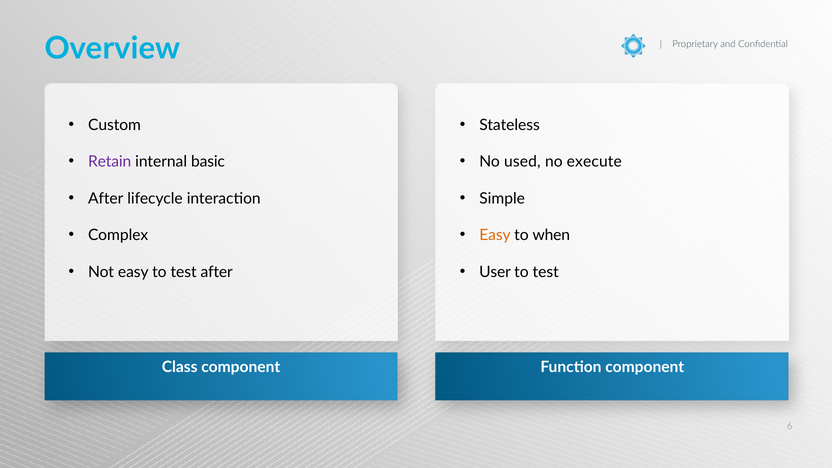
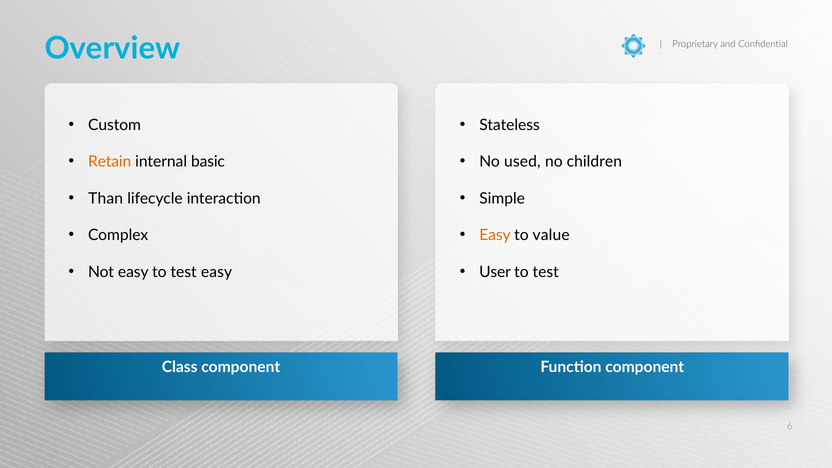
Retain colour: purple -> orange (110, 162)
execute: execute -> children (594, 162)
After: After -> Than (106, 198)
when: when -> value (551, 235)
test after: after -> easy (217, 272)
